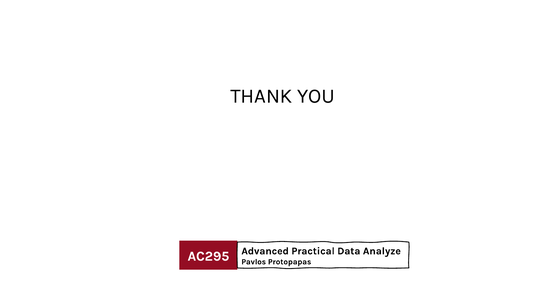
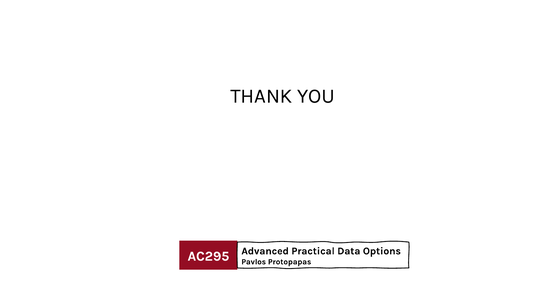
Analyze: Analyze -> Options (382, 251)
